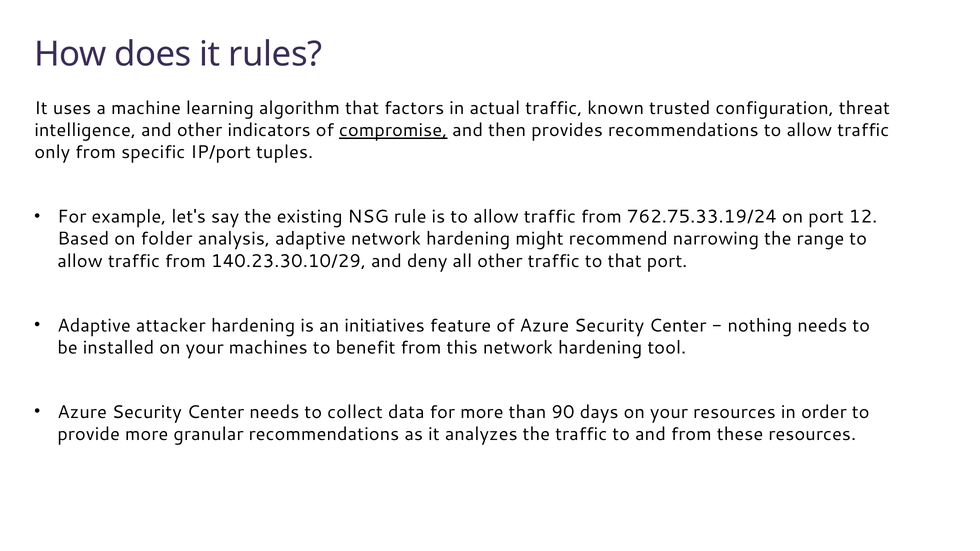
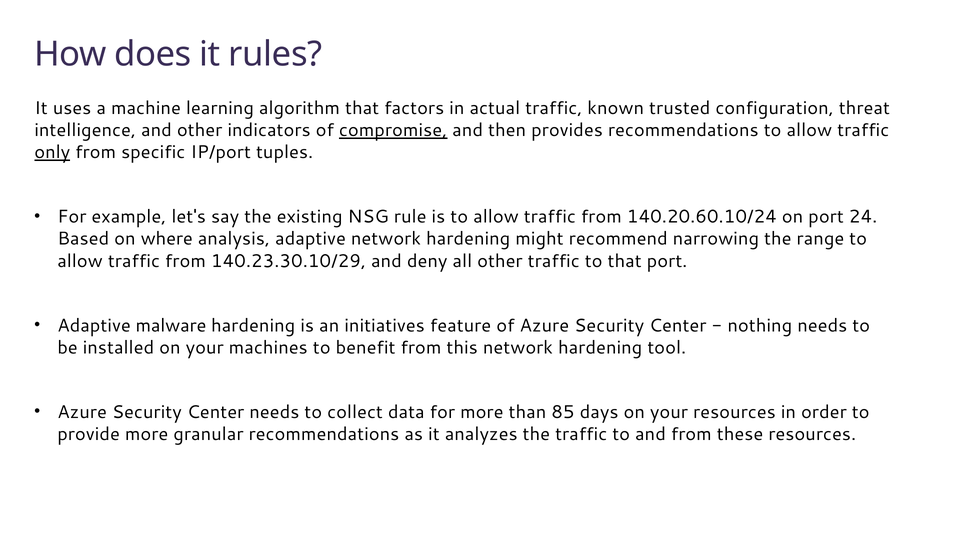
only underline: none -> present (52, 152)
762.75.33.19/24: 762.75.33.19/24 -> 140.20.60.10/24 (702, 217)
12: 12 -> 24 (863, 217)
folder: folder -> where (167, 239)
attacker: attacker -> malware (171, 326)
90: 90 -> 85 (563, 412)
